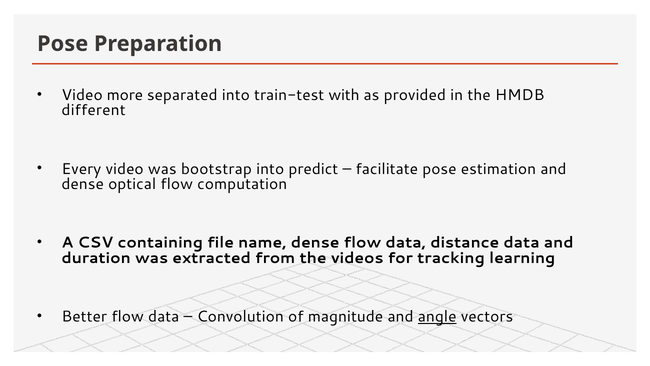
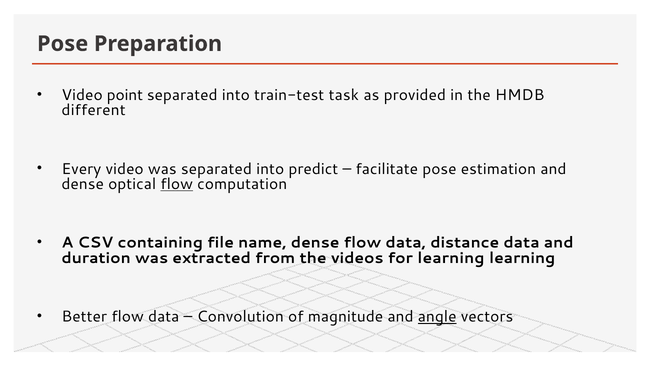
more: more -> point (125, 95)
with: with -> task (344, 95)
was bootstrap: bootstrap -> separated (216, 169)
flow underline: none -> present (177, 184)
for tracking: tracking -> learning (451, 258)
